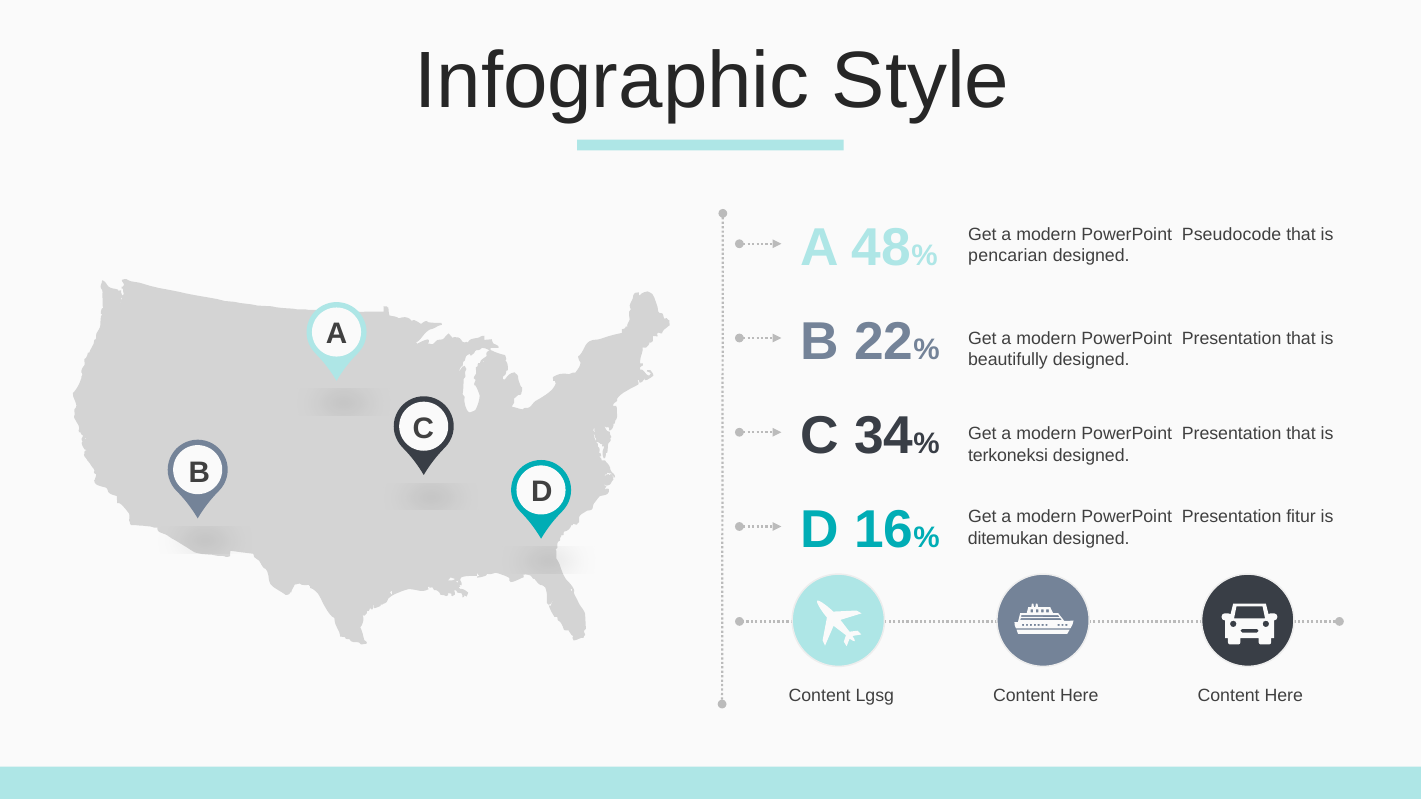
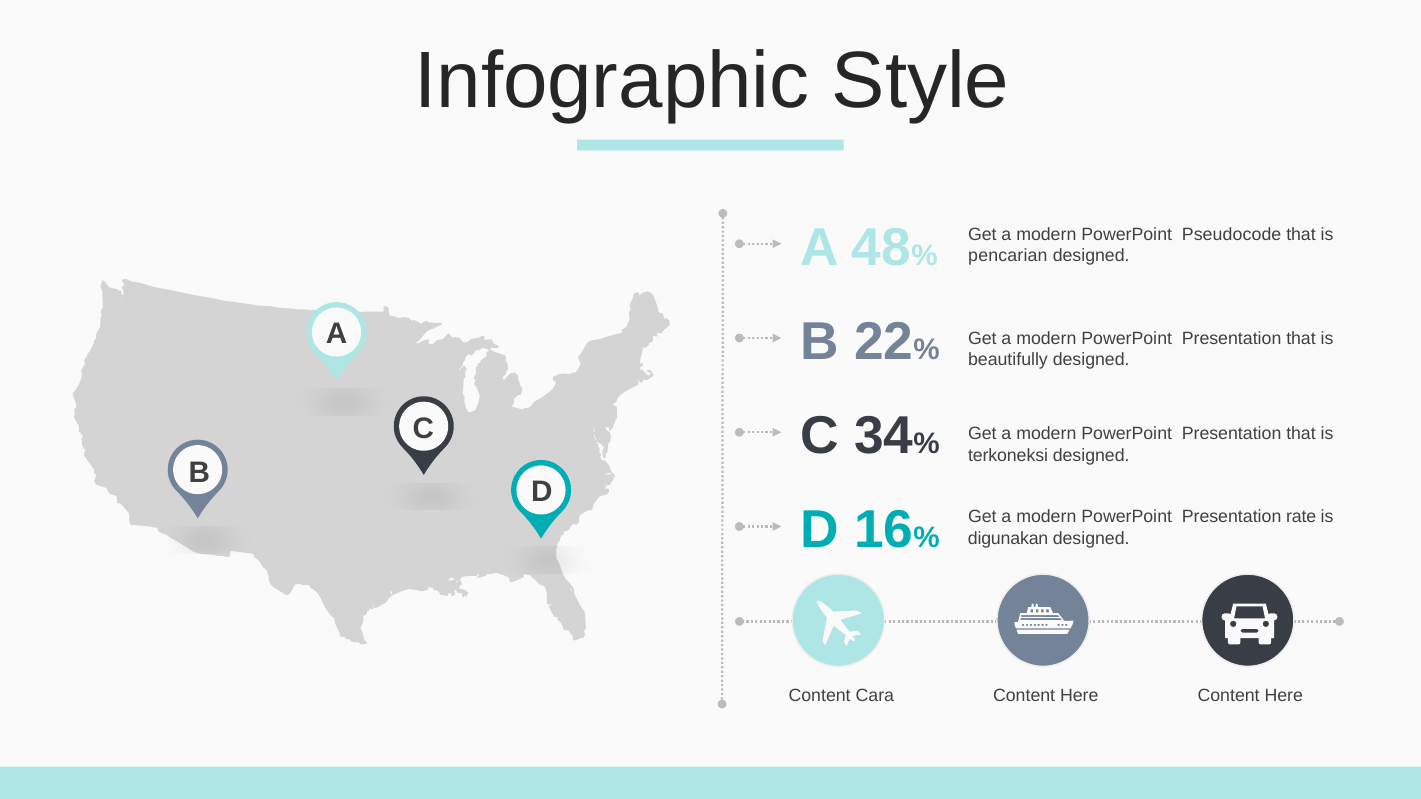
fitur: fitur -> rate (1301, 517)
ditemukan: ditemukan -> digunakan (1008, 539)
Lgsg: Lgsg -> Cara (875, 696)
